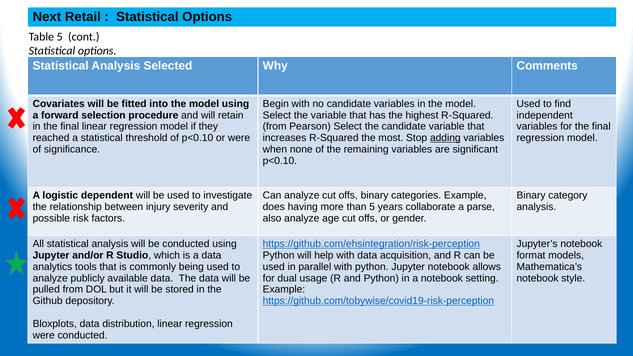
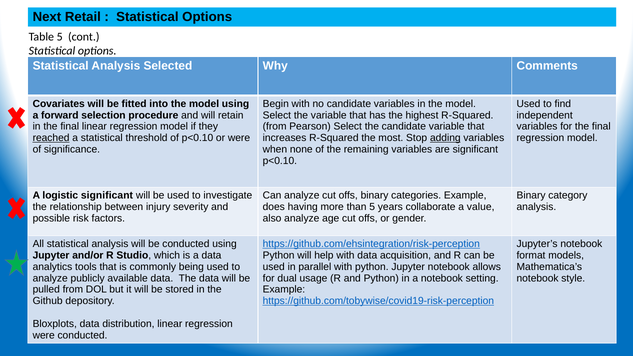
reached underline: none -> present (51, 138)
logistic dependent: dependent -> significant (107, 195)
parse: parse -> value (481, 207)
